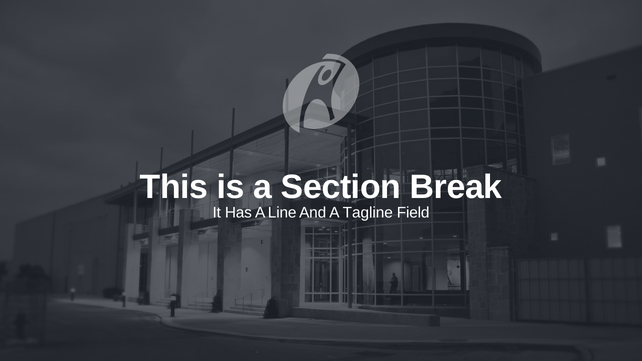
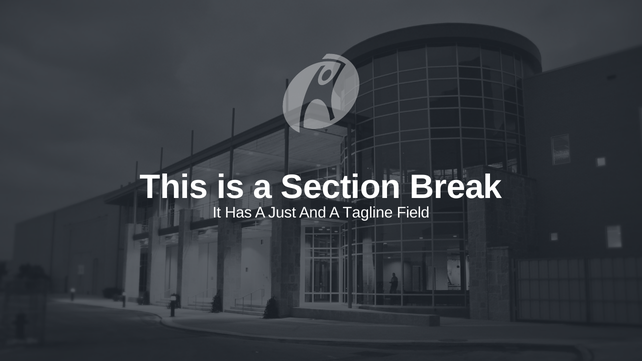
Line: Line -> Just (282, 213)
